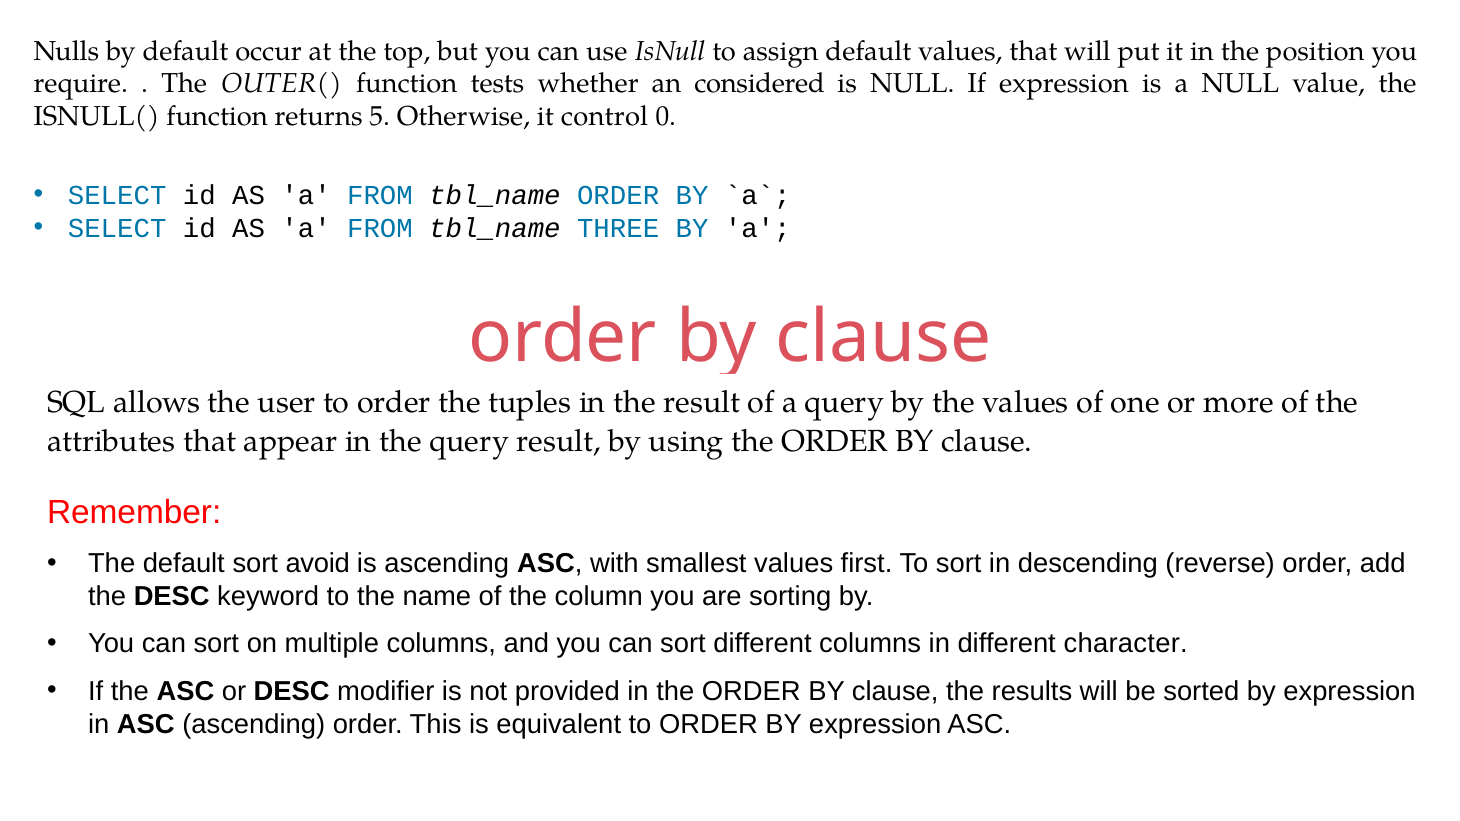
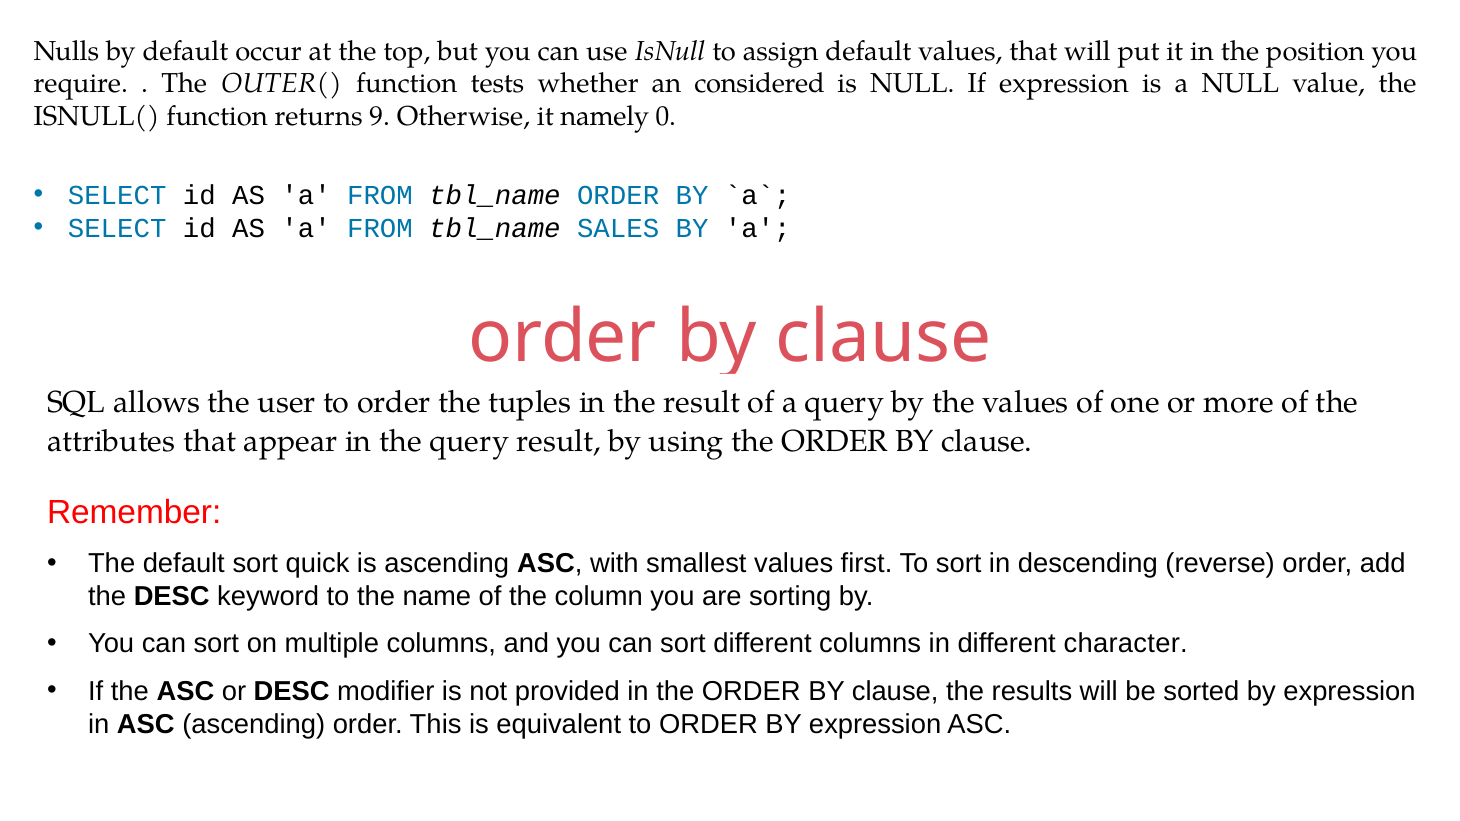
5: 5 -> 9 (380, 117)
control: control -> namely (605, 117)
THREE: THREE -> SALES (618, 228)
avoid: avoid -> quick (318, 564)
